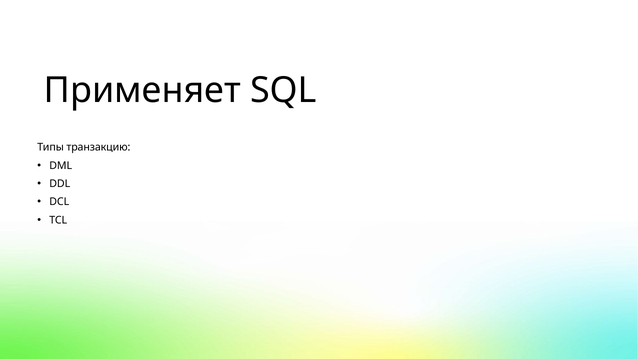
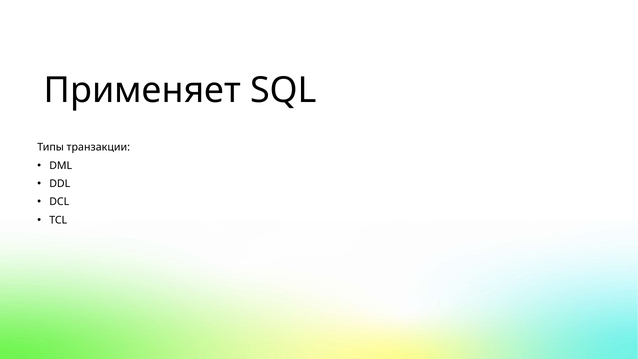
транзакцию: транзакцию -> транзакции (98, 147)
